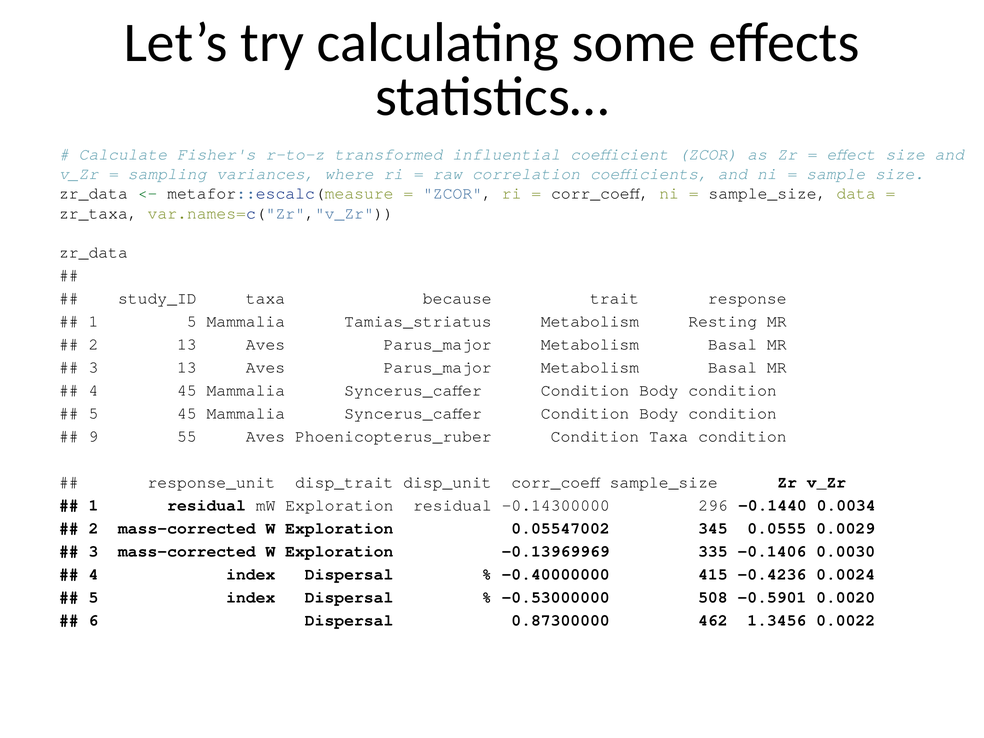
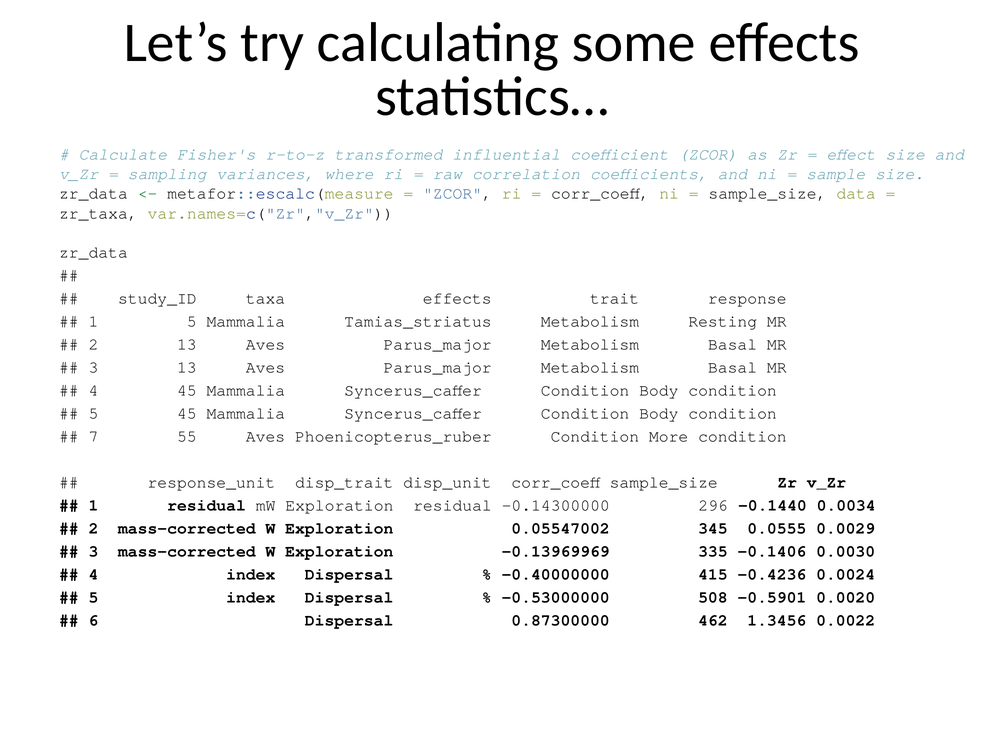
taxa because: because -> effects (457, 299)
9: 9 -> 7 (93, 436)
Condition Taxa: Taxa -> More (669, 436)
